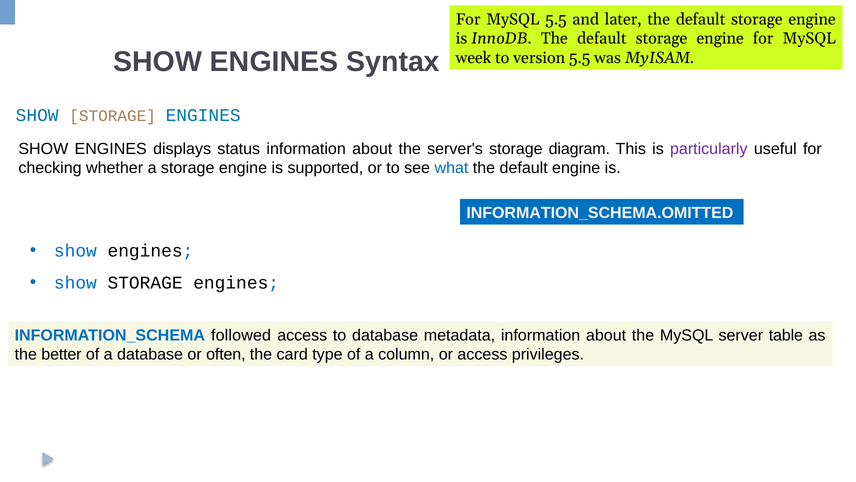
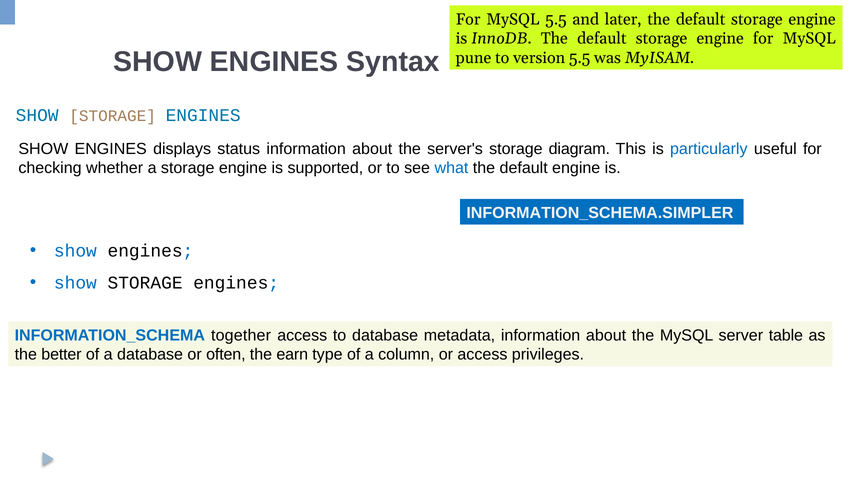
week: week -> pune (473, 58)
particularly colour: purple -> blue (709, 149)
INFORMATION_SCHEMA.OMITTED: INFORMATION_SCHEMA.OMITTED -> INFORMATION_SCHEMA.SIMPLER (600, 213)
followed: followed -> together (241, 335)
card: card -> earn (292, 354)
